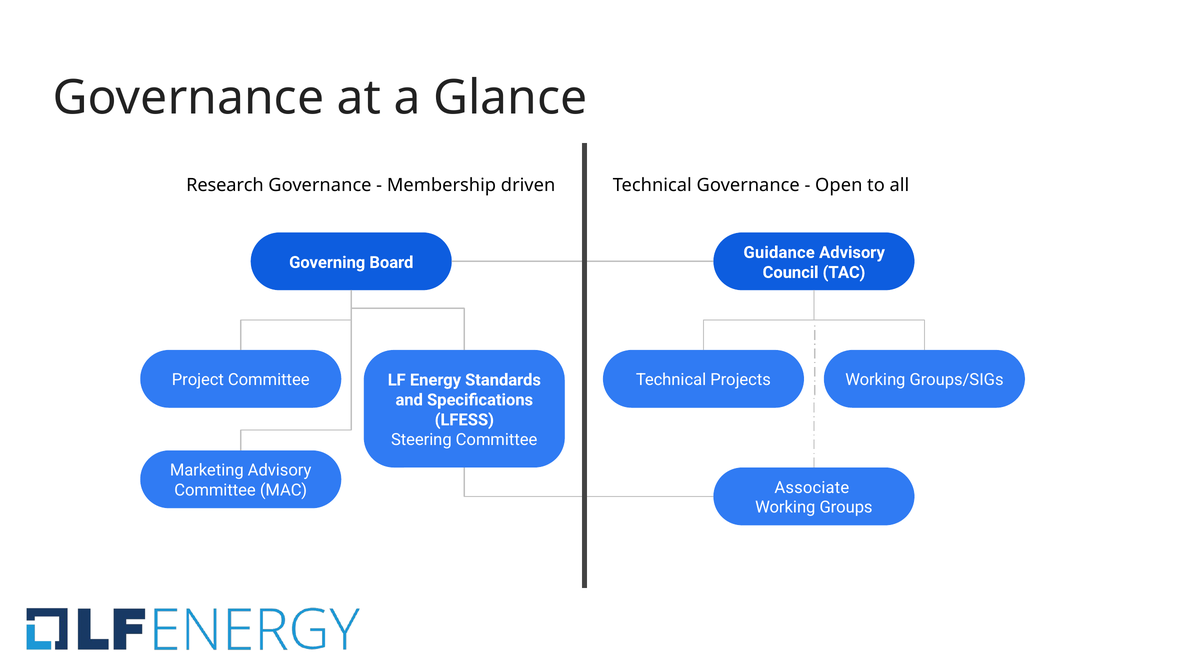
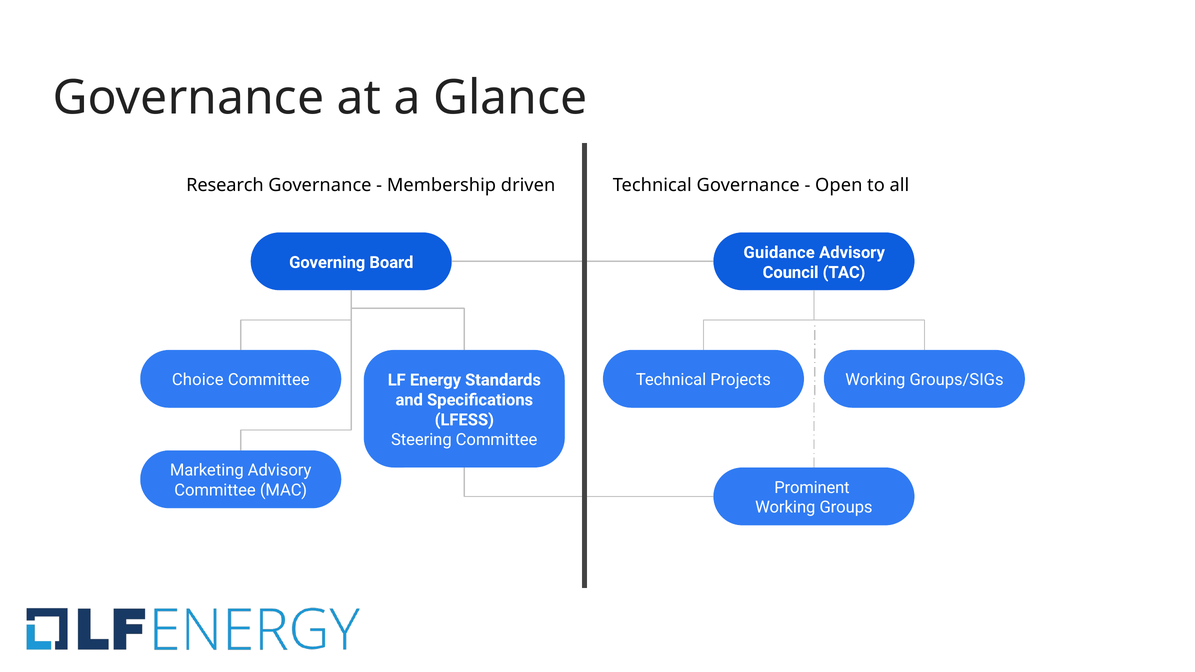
Project: Project -> Choice (198, 380)
Associate: Associate -> Prominent (812, 488)
